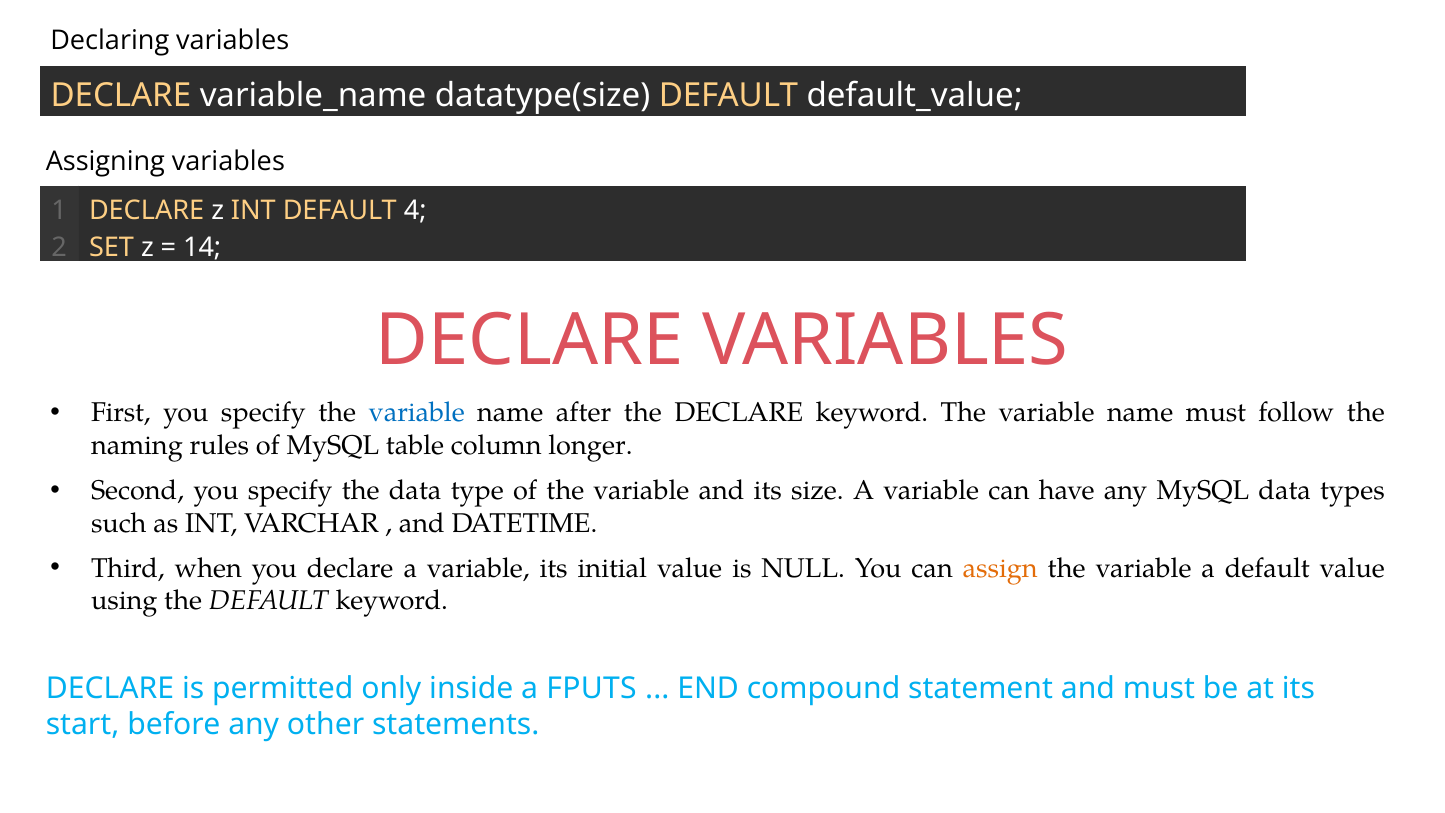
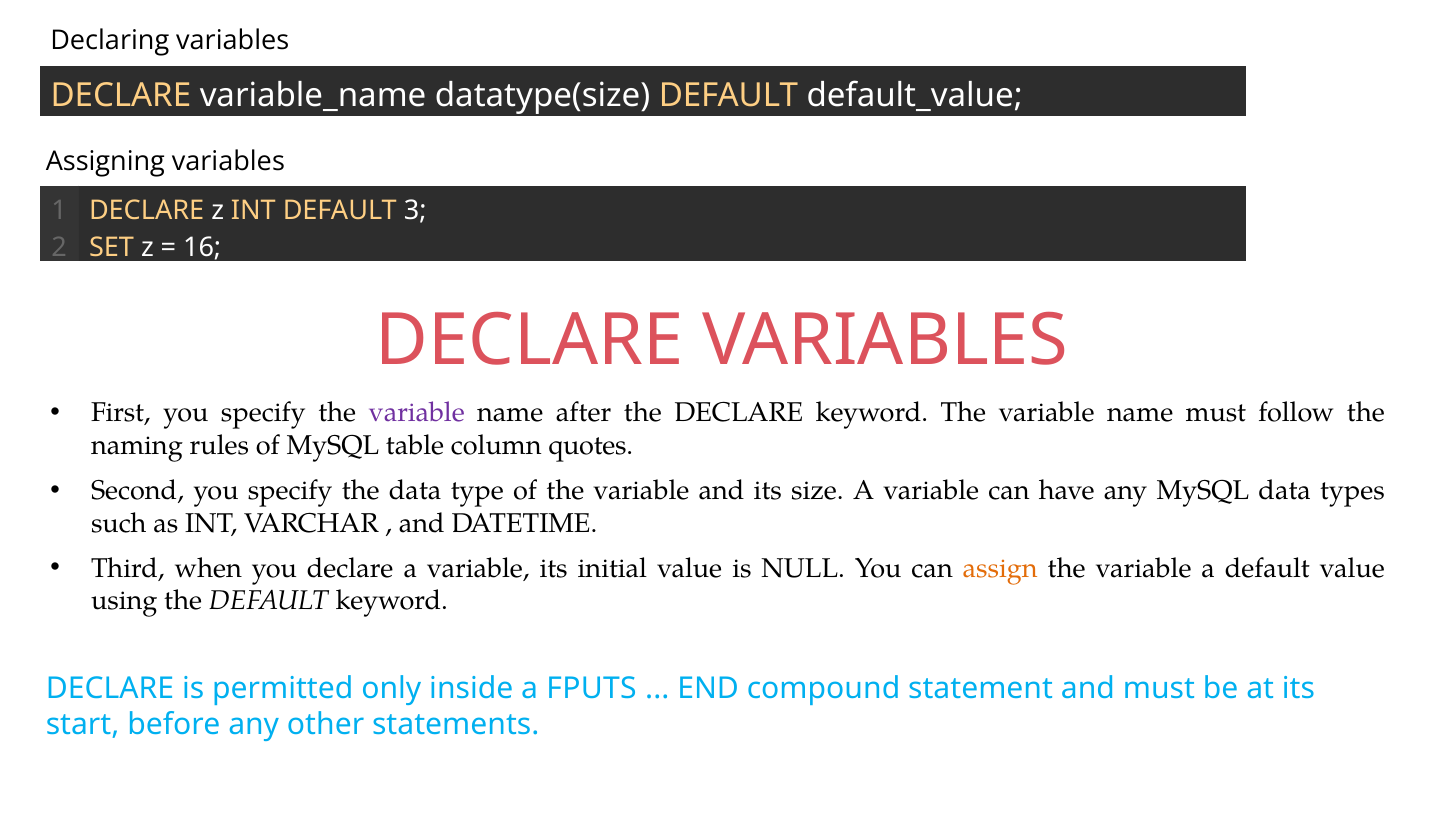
4: 4 -> 3 (415, 211)
14: 14 -> 16 (202, 248)
variable colour: blue -> purple (417, 413)
longer: longer -> quotes (591, 445)
